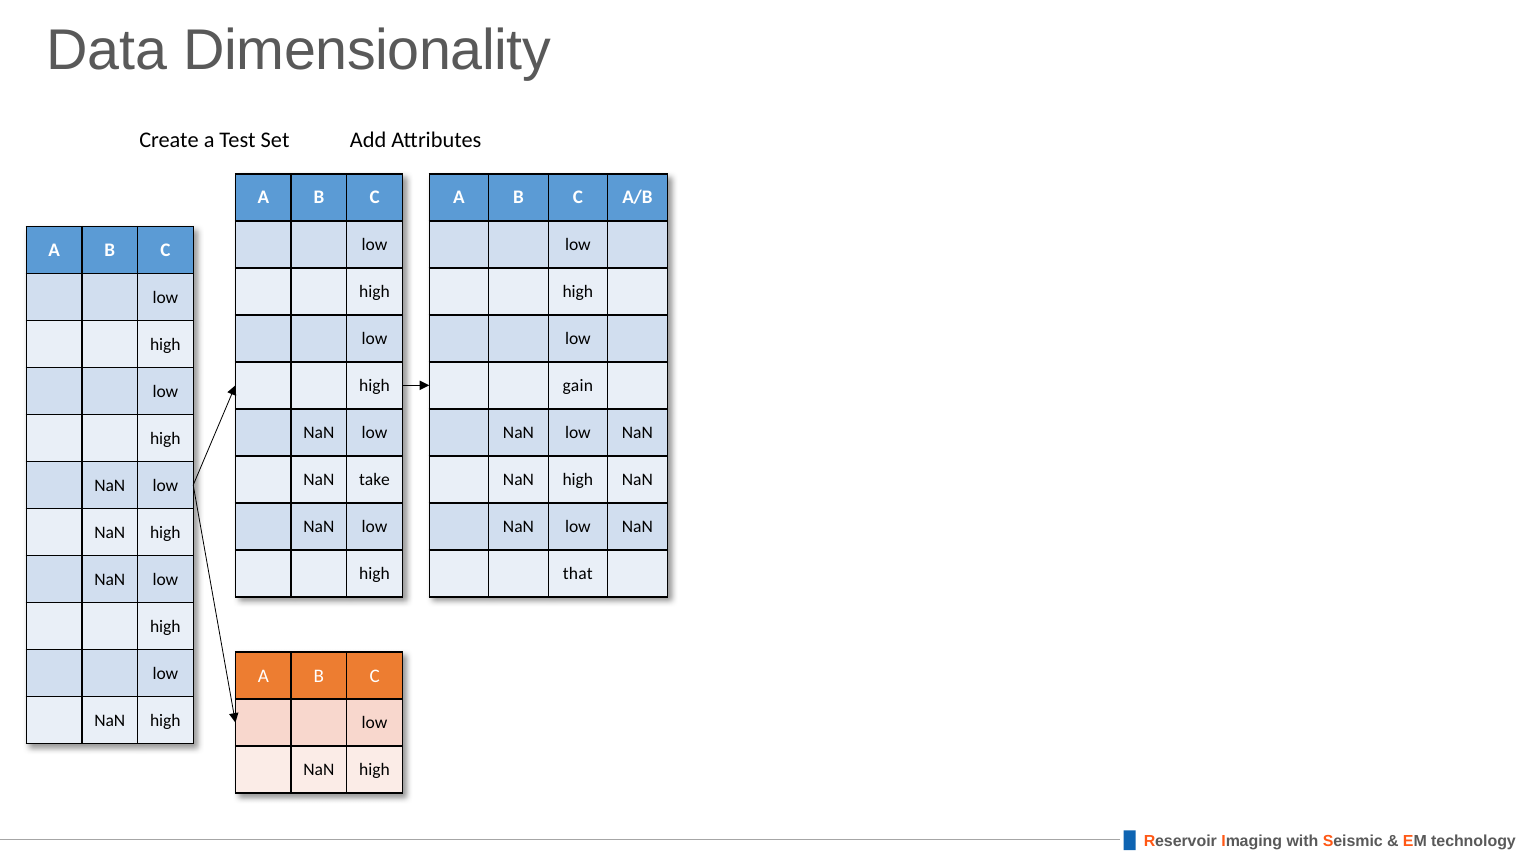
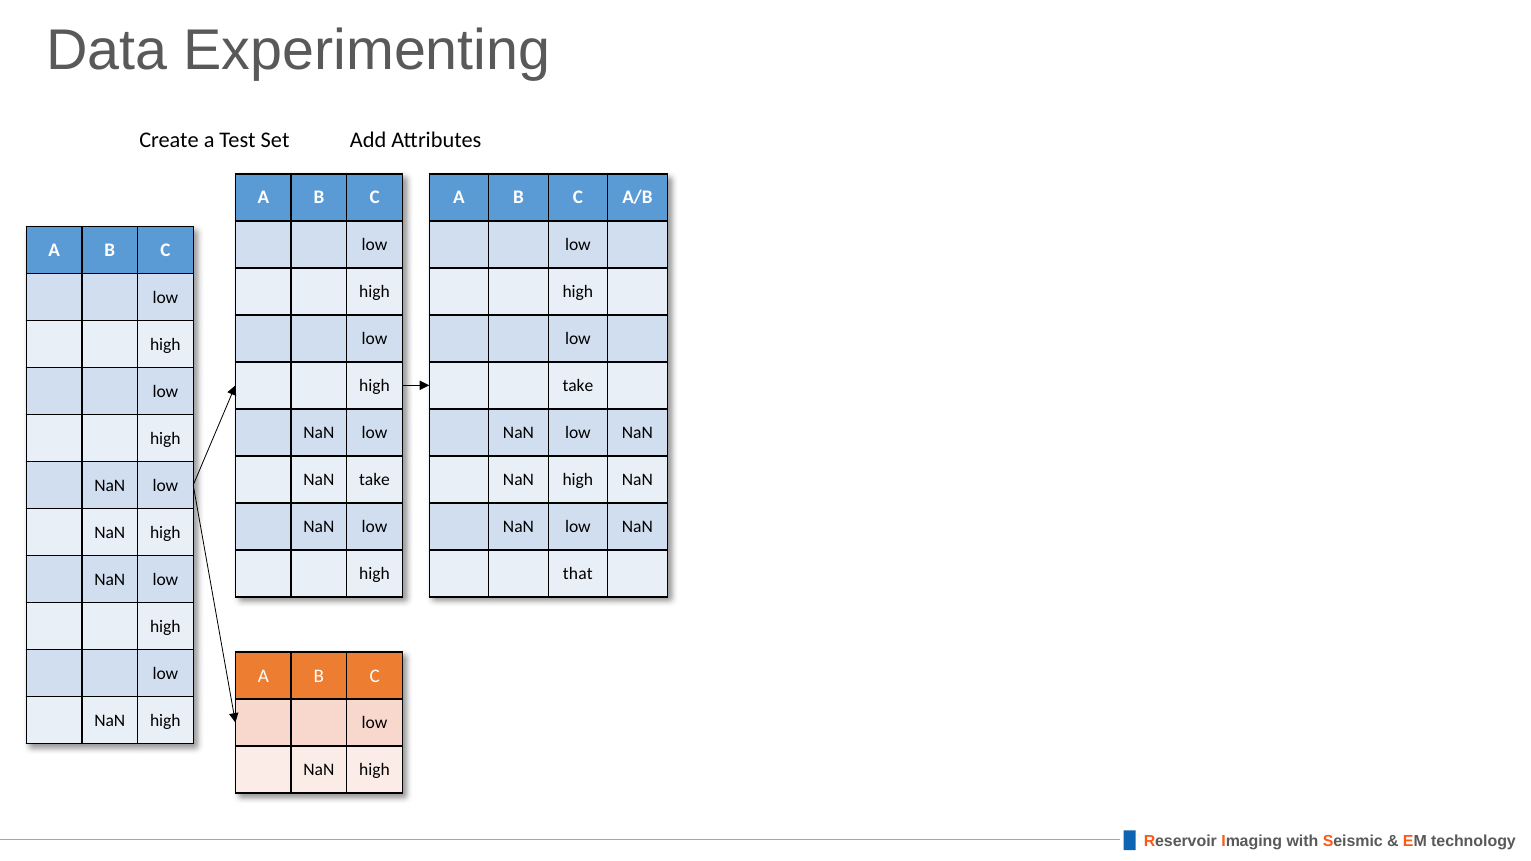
Dimensionality: Dimensionality -> Experimenting (367, 51)
gain: gain -> take (578, 386)
